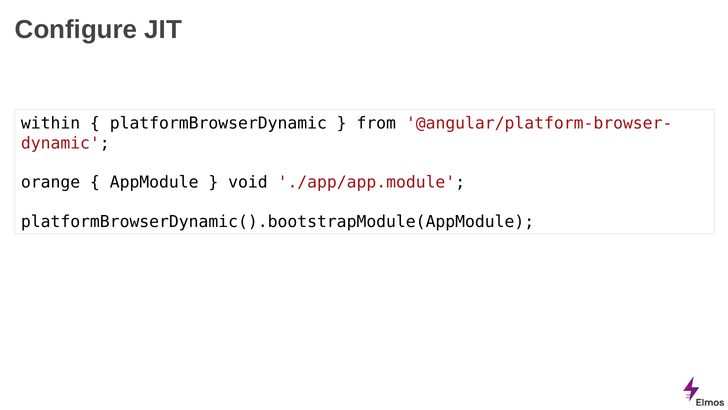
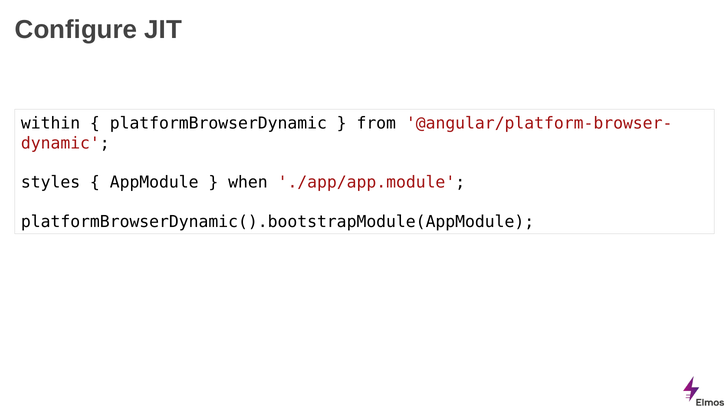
orange: orange -> styles (51, 182)
void: void -> when (248, 182)
